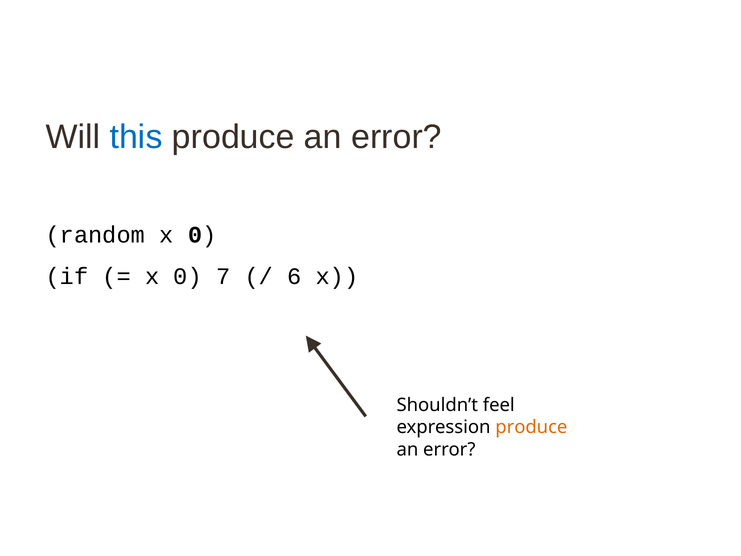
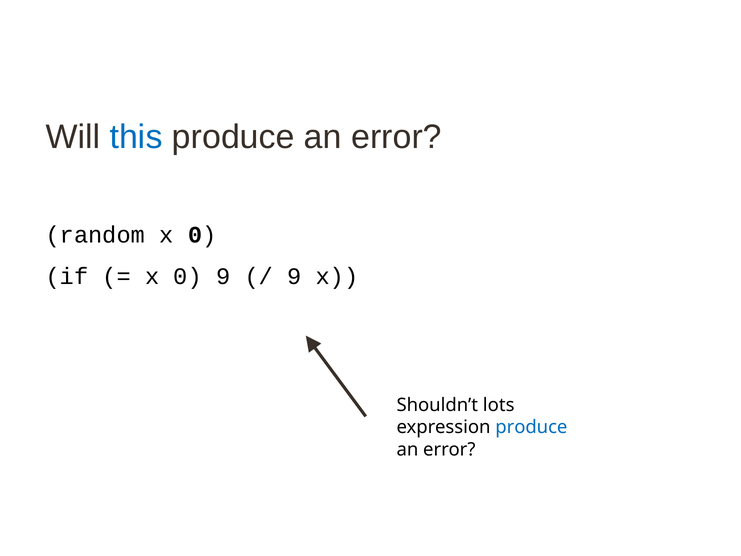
0 7: 7 -> 9 (223, 276)
6: 6 -> 9 (294, 276)
feel: feel -> lots (499, 405)
produce colour: orange -> blue (531, 427)
